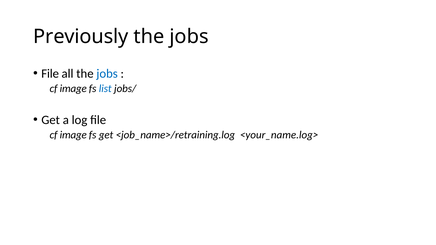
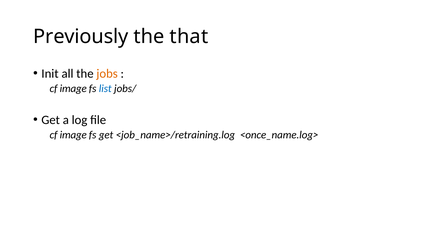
jobs: jobs -> that (189, 37)
File: File -> Init (50, 74)
jobs colour: blue -> orange (107, 74)
<your_name.log>: <your_name.log> -> <once_name.log> (279, 135)
